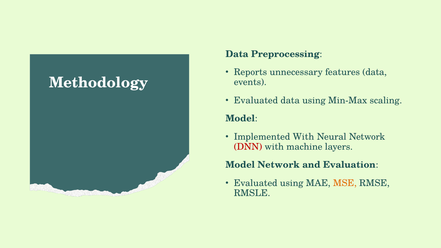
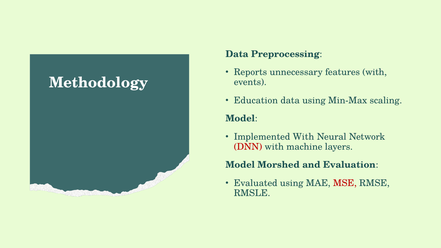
features data: data -> with (375, 72)
Evaluated: Evaluated -> Education (256, 100)
Model Network: Network -> Morshed (279, 165)
MSE colour: orange -> red (345, 183)
